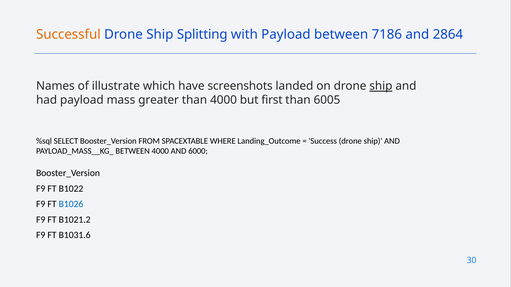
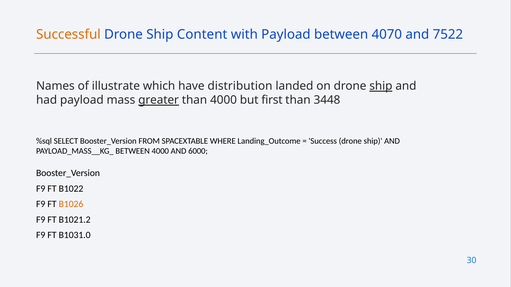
Splitting: Splitting -> Content (202, 35)
7186: 7186 -> 4070 (387, 35)
2864: 2864 -> 7522 (448, 35)
screenshots: screenshots -> distribution (240, 86)
greater underline: none -> present (159, 100)
6005: 6005 -> 3448 (327, 100)
B1026 colour: blue -> orange (71, 204)
B1031.6: B1031.6 -> B1031.0 (75, 235)
